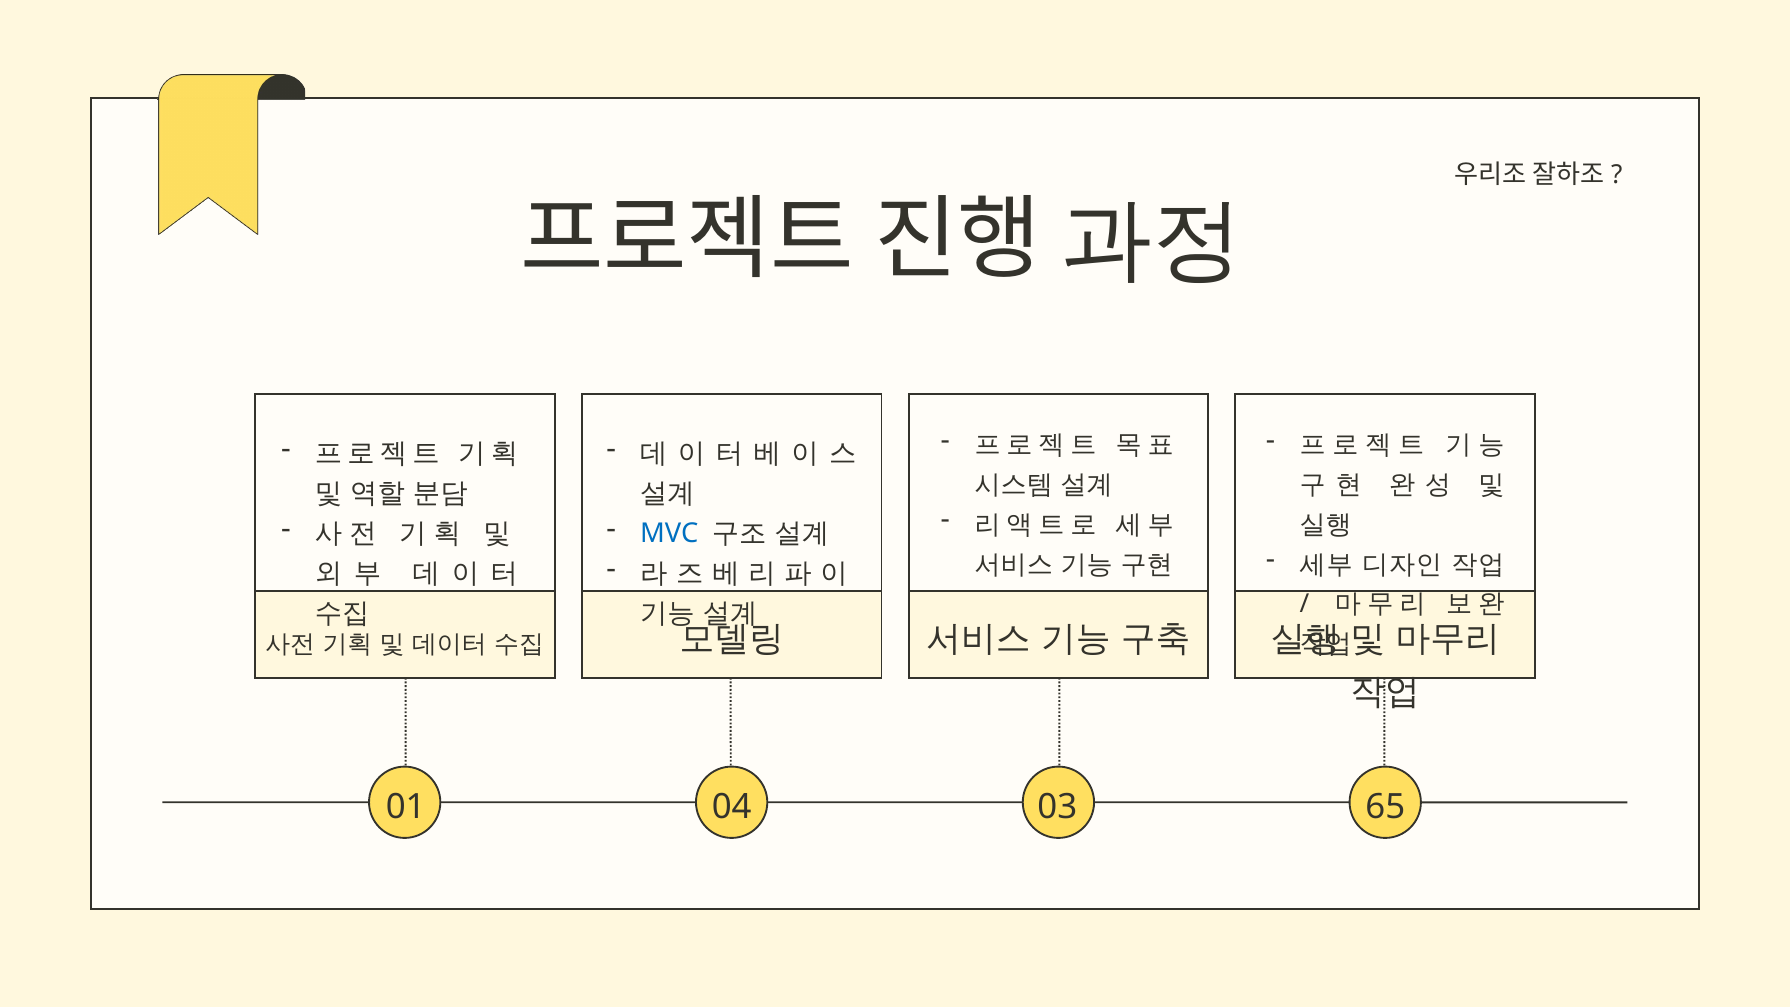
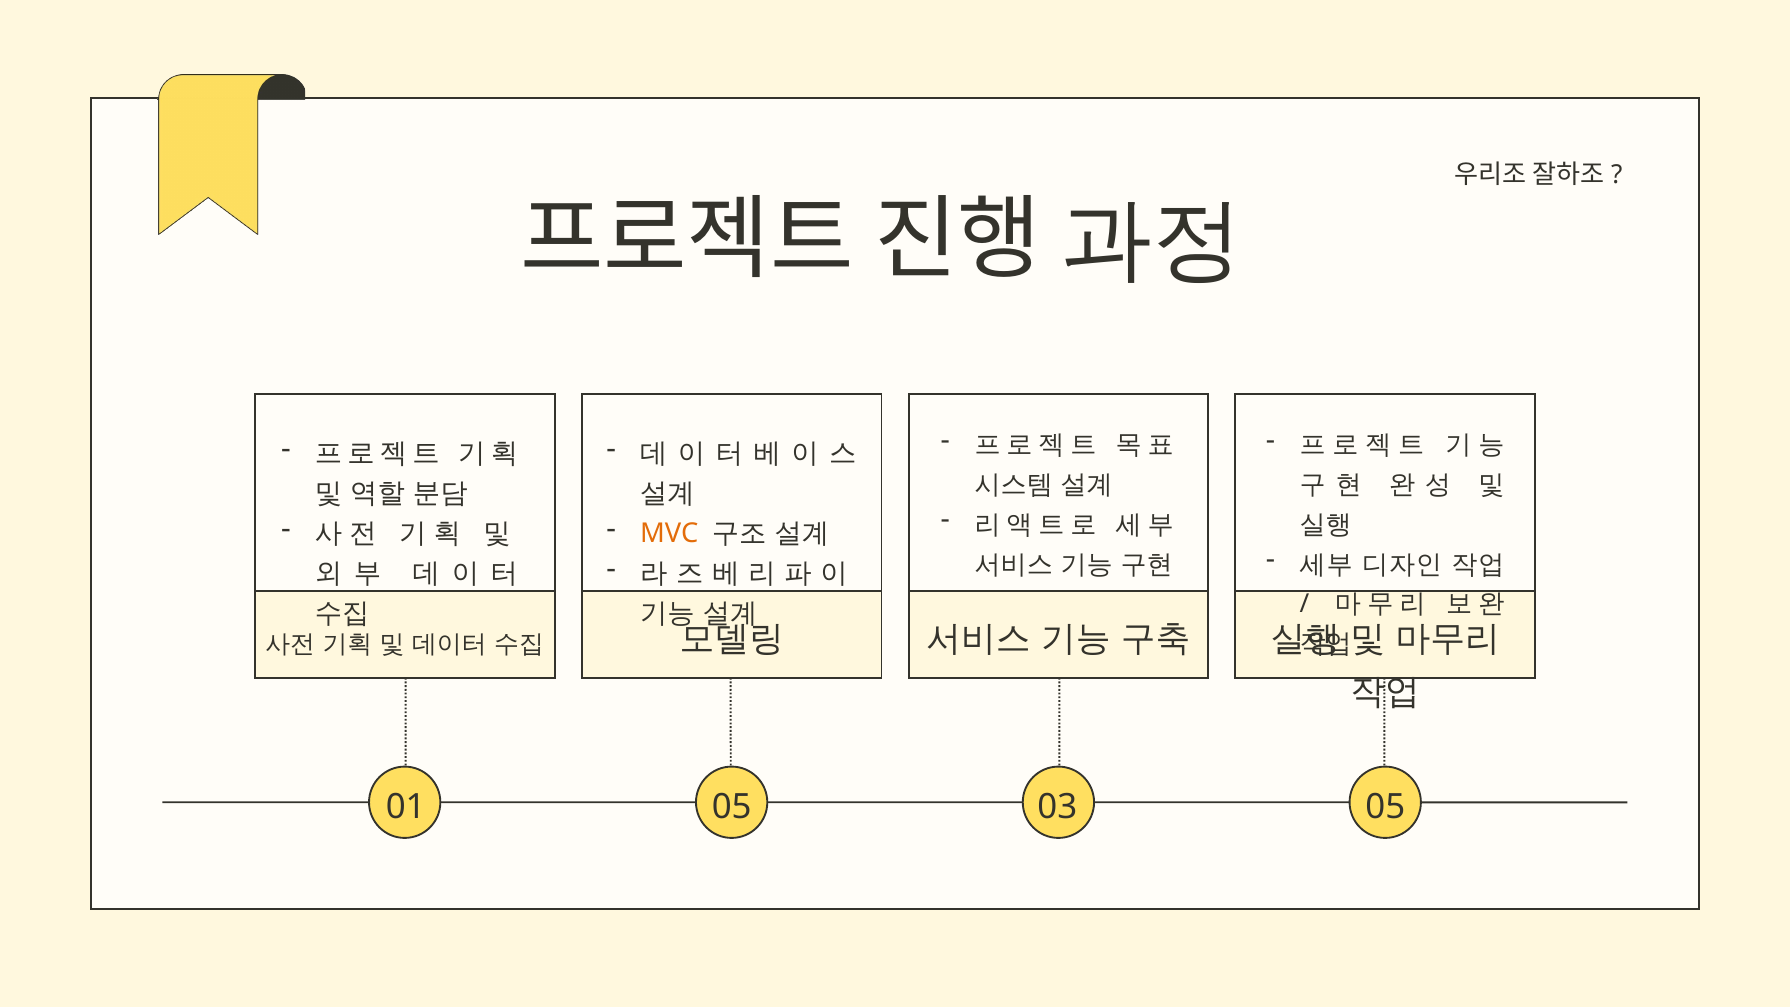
MVC colour: blue -> orange (669, 534)
01 04: 04 -> 05 (732, 807)
03 65: 65 -> 05 (1385, 807)
